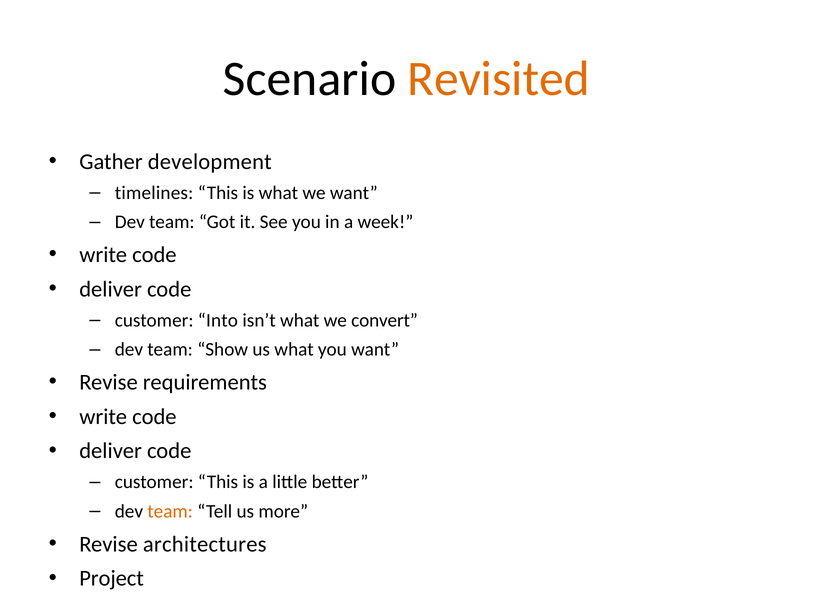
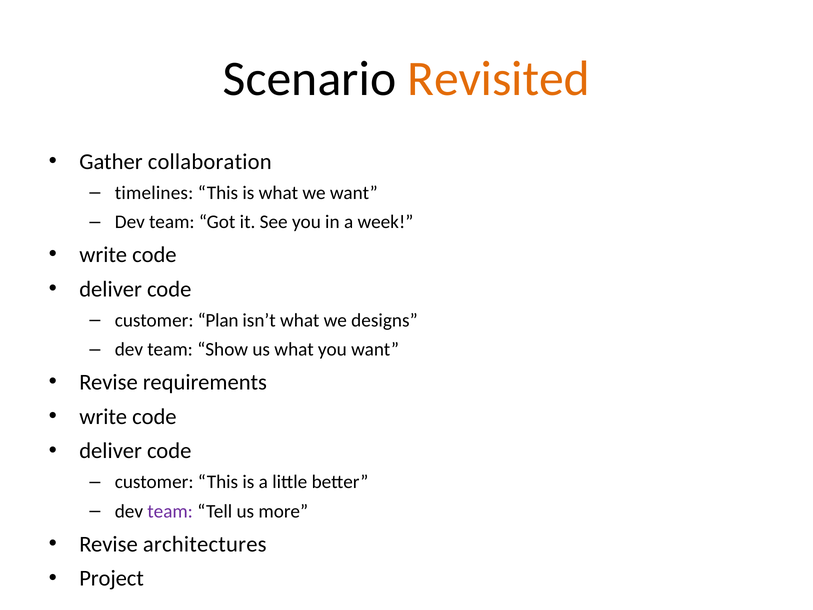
development: development -> collaboration (210, 161)
Into: Into -> Plan (218, 320)
convert: convert -> designs (384, 320)
team colour: orange -> purple (170, 511)
